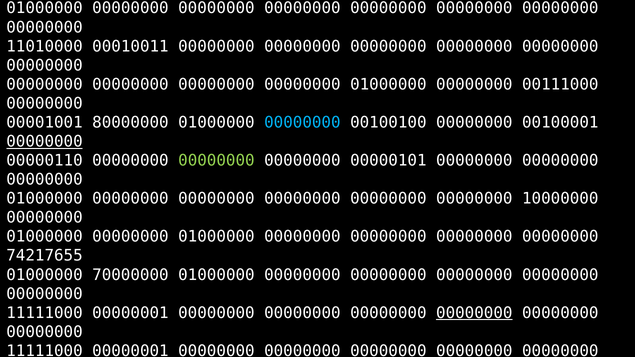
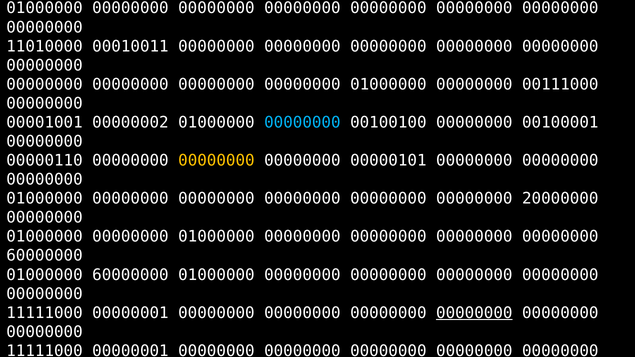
80000000: 80000000 -> 00000002 (130, 123)
00000000 underline: present -> none (45, 142)
00000000 colour: light green -> yellow (216, 161)
10000000: 10000000 -> 20000000 (560, 199)
74217655: 74217655 -> 60000000 (45, 256)
01000000 70000000: 70000000 -> 60000000 (130, 275)
